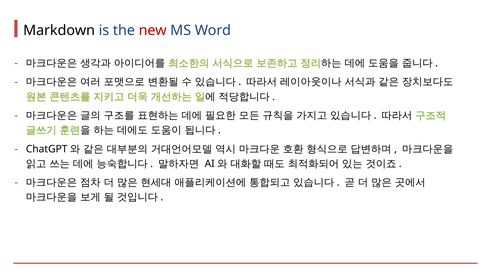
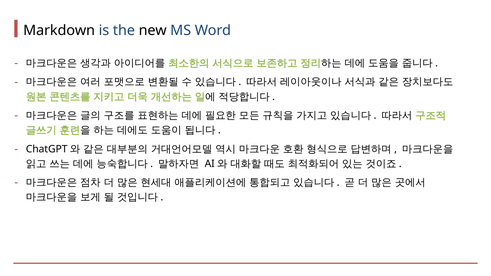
new colour: red -> black (153, 30)
